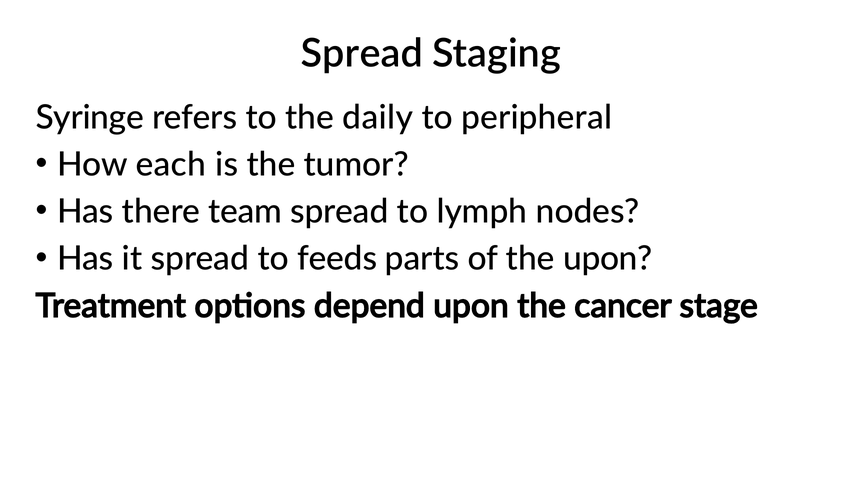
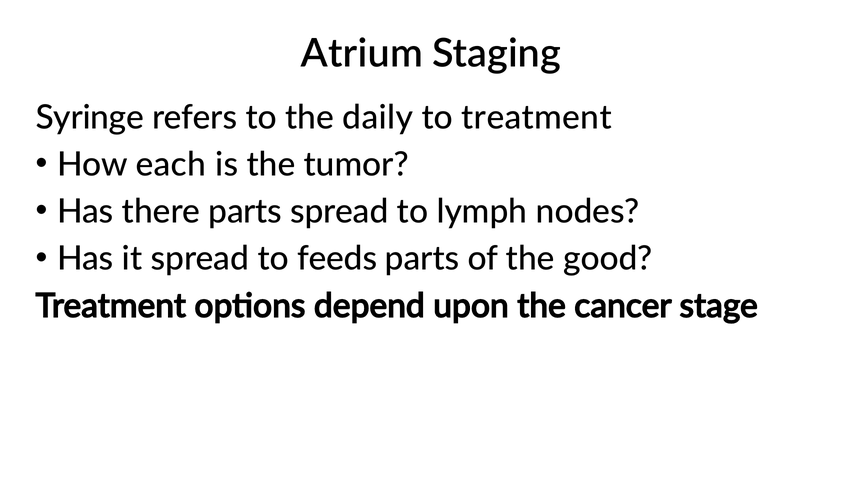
Spread: Spread -> Atrium (362, 54)
to peripheral: peripheral -> treatment (537, 118)
there team: team -> parts (245, 212)
the upon: upon -> good (608, 259)
